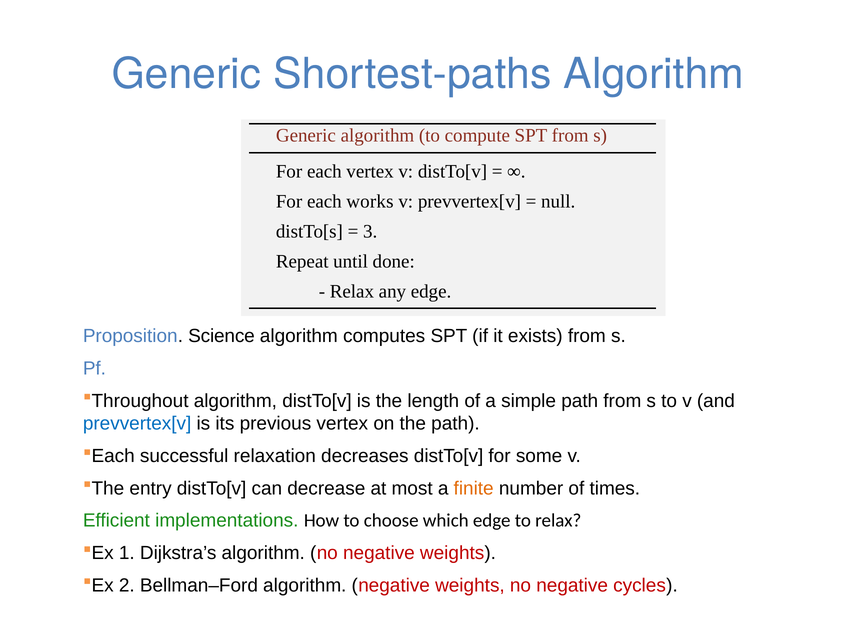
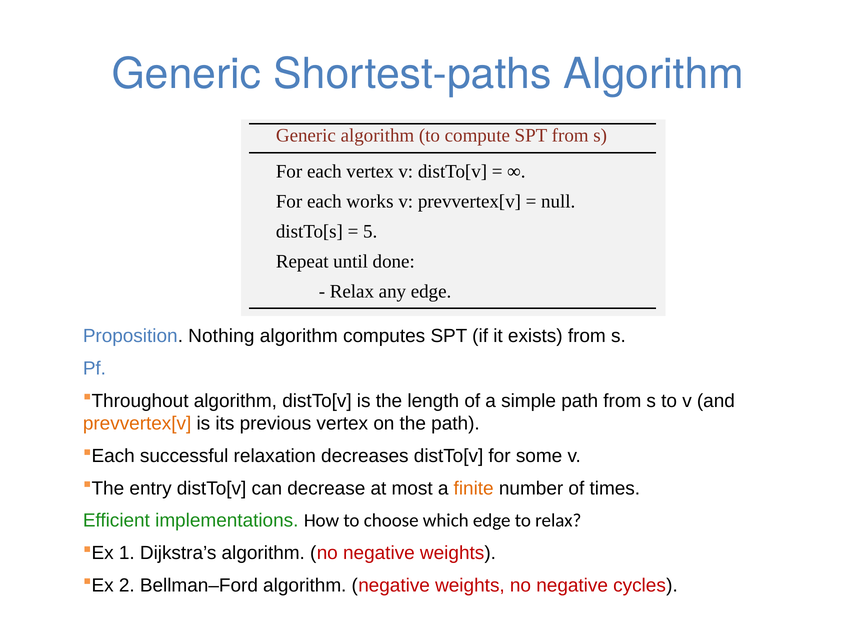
3: 3 -> 5 (370, 231)
Science: Science -> Nothing (221, 336)
prevvertex[v colour: blue -> orange (137, 424)
